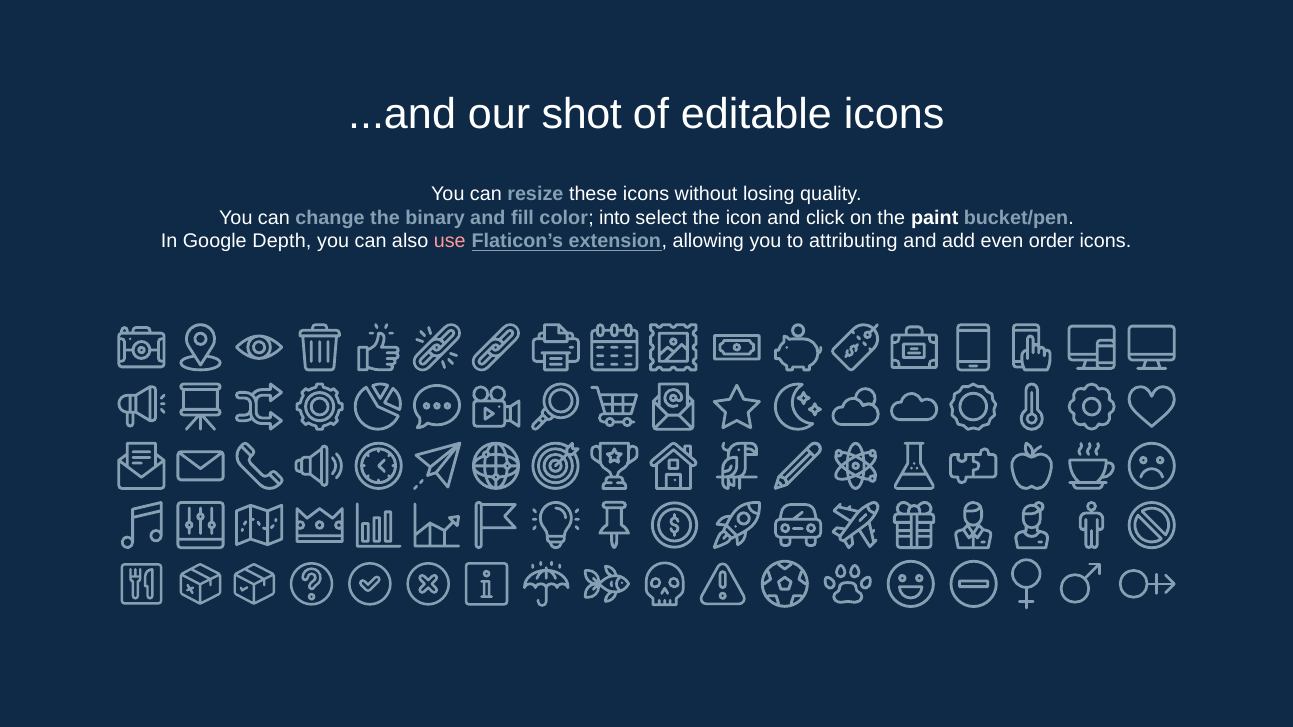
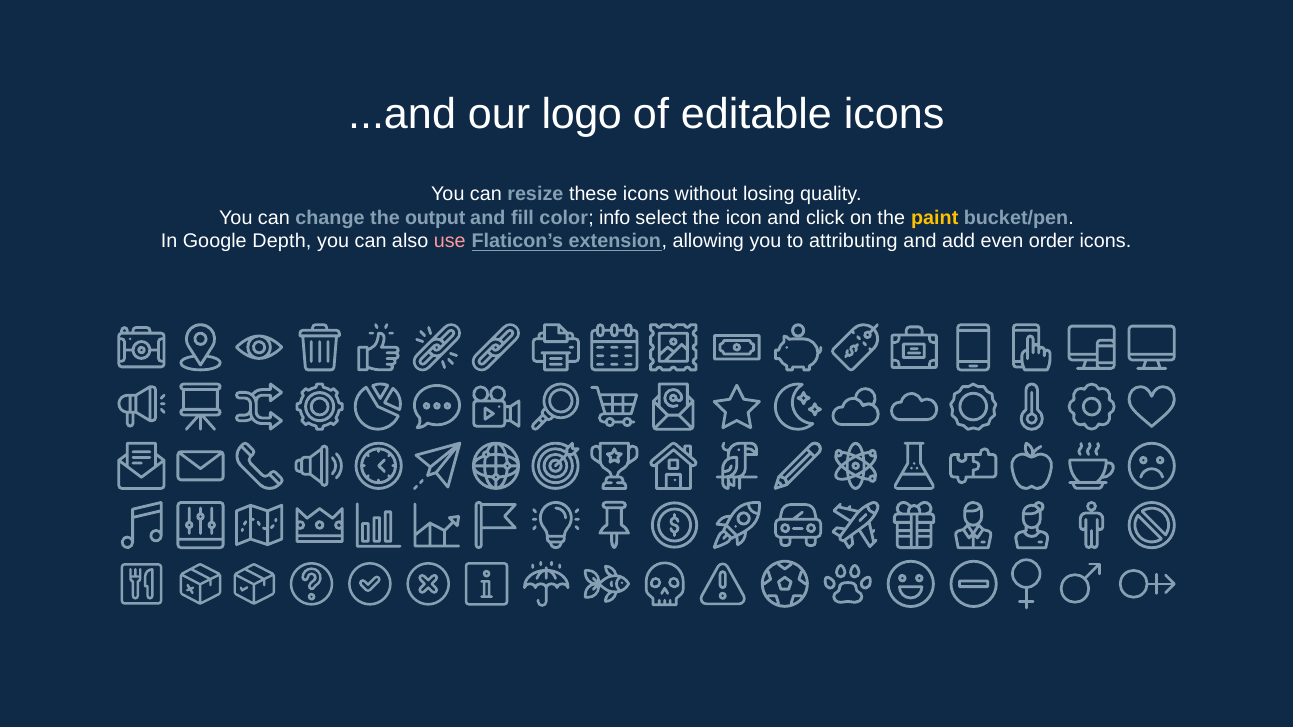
shot: shot -> logo (582, 114)
binary: binary -> output (435, 218)
into: into -> info (615, 218)
paint colour: white -> yellow (935, 218)
